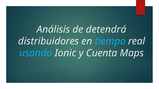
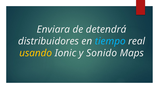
Análisis: Análisis -> Enviara (53, 30)
usando colour: light blue -> yellow (36, 53)
Cuenta: Cuenta -> Sonido (102, 53)
